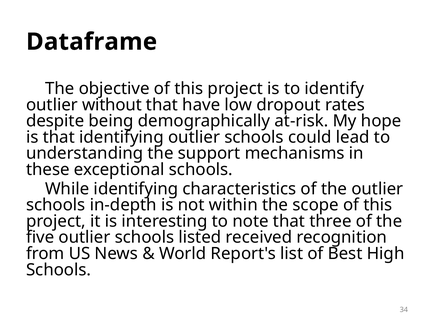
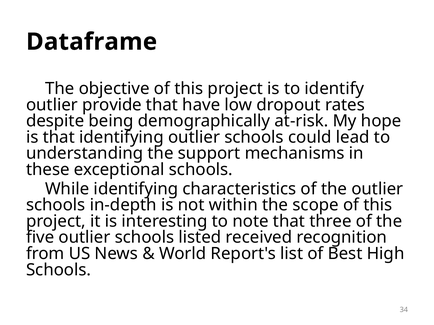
without: without -> provide (112, 105)
